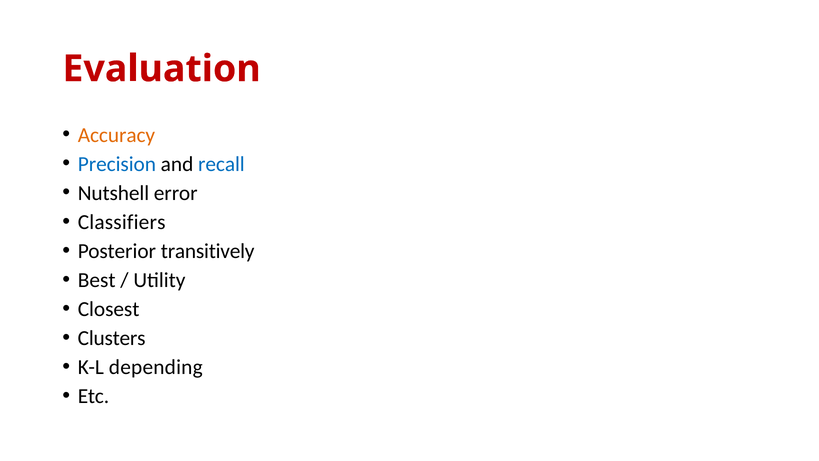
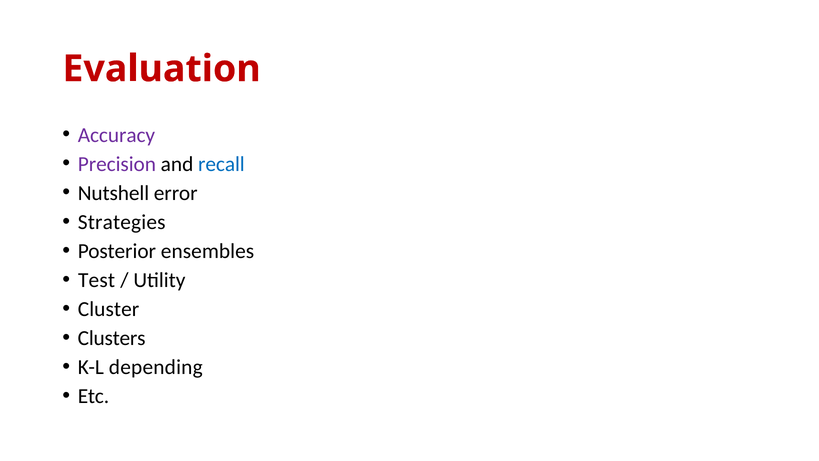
Accuracy colour: orange -> purple (116, 135)
Precision colour: blue -> purple (117, 164)
Classifiers: Classifiers -> Strategies (122, 222)
transitively: transitively -> ensembles (208, 251)
Best: Best -> Test (97, 280)
Closest: Closest -> Cluster (109, 309)
